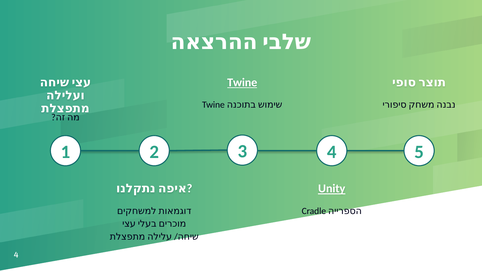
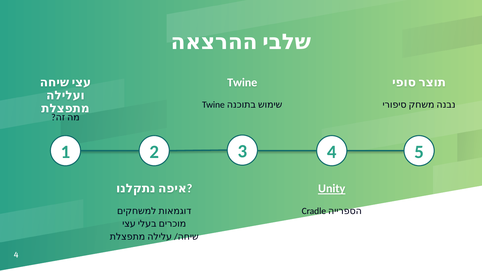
Twine underline: present -> none (242, 83)
